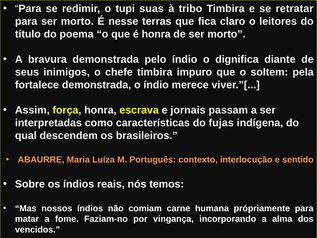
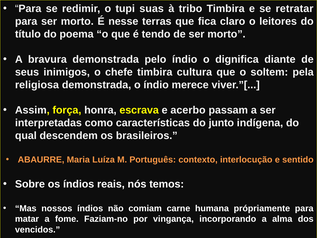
é honra: honra -> tendo (156, 34)
impuro: impuro -> cultura (194, 72)
fortalece: fortalece -> religiosa (37, 85)
jornais: jornais -> acerbo (188, 110)
fujas: fujas -> junto (221, 123)
